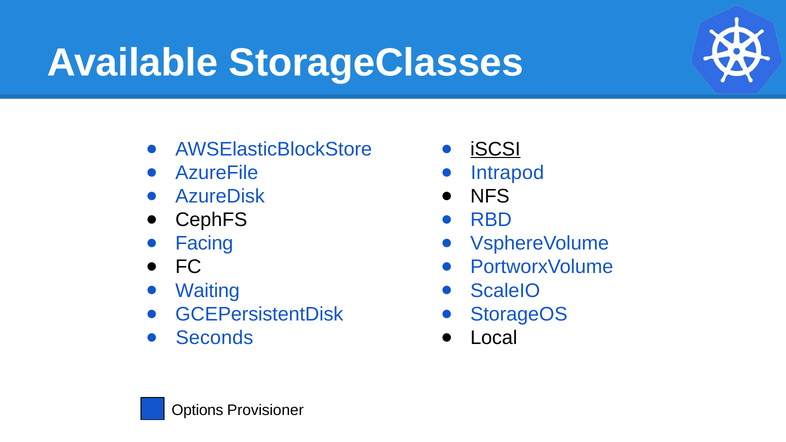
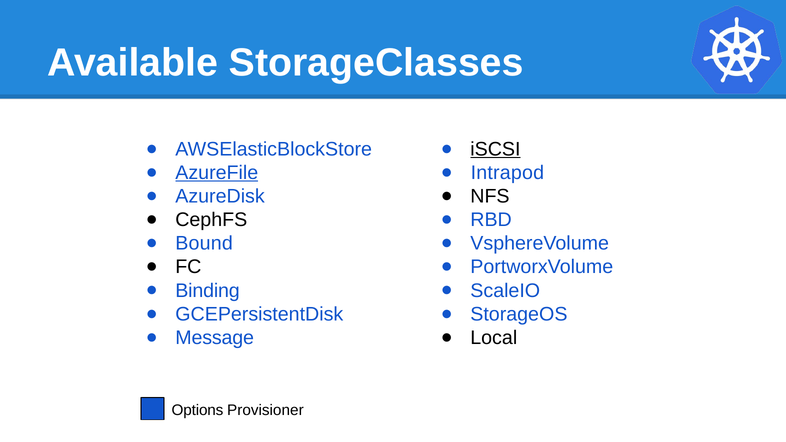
AzureFile underline: none -> present (217, 173)
Facing: Facing -> Bound (204, 243)
Waiting: Waiting -> Binding (208, 291)
Seconds: Seconds -> Message (215, 338)
